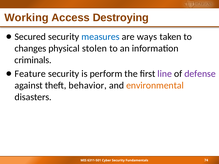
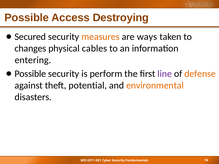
Working: Working -> Possible (27, 18)
measures colour: blue -> orange (101, 37)
stolen: stolen -> cables (95, 49)
criminals: criminals -> entering (33, 60)
Feature: Feature -> Possible (30, 74)
defense colour: purple -> orange (200, 74)
behavior: behavior -> potential (88, 86)
